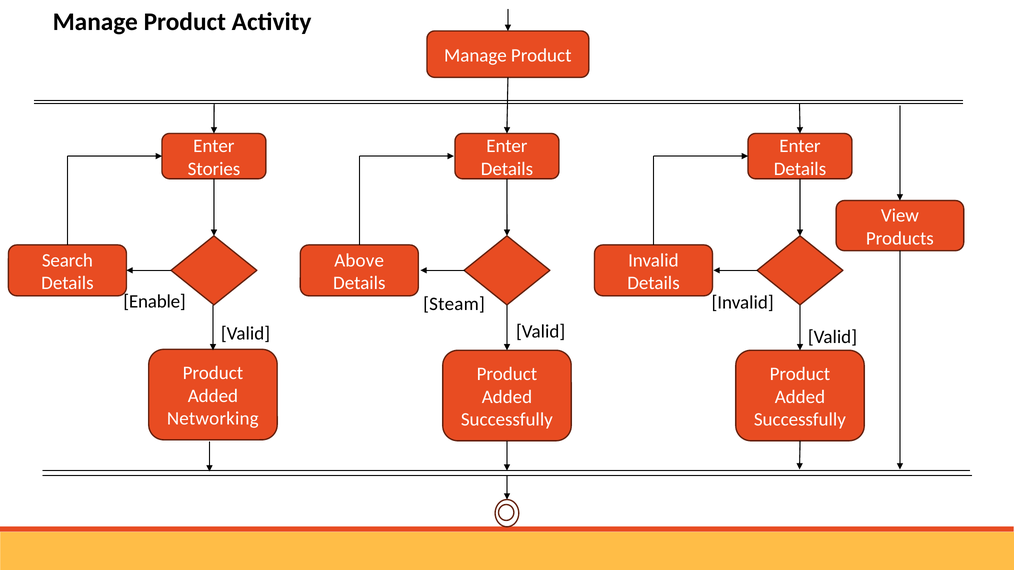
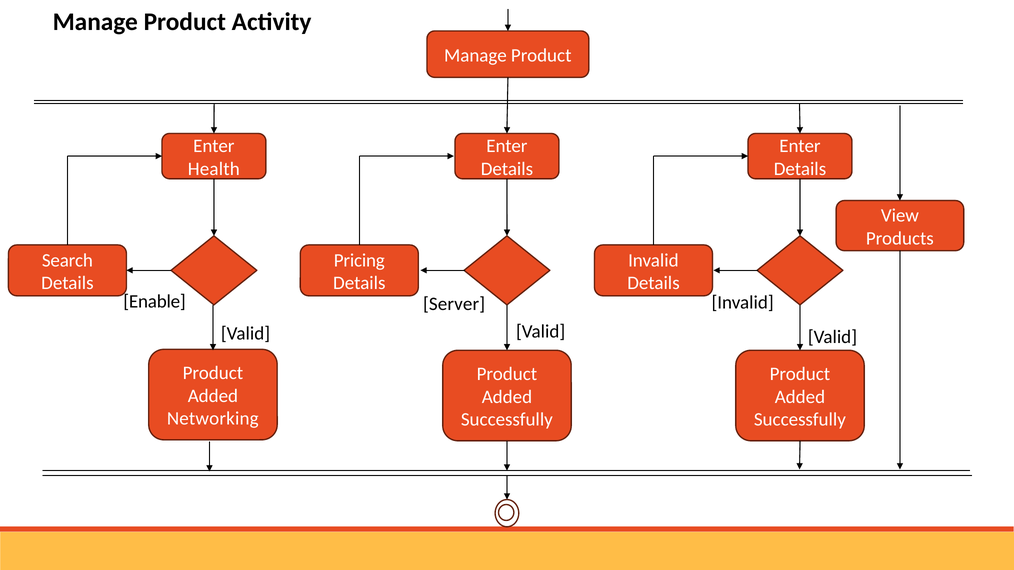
Stories: Stories -> Health (214, 169)
Above: Above -> Pricing (359, 260)
Steam: Steam -> Server (454, 304)
